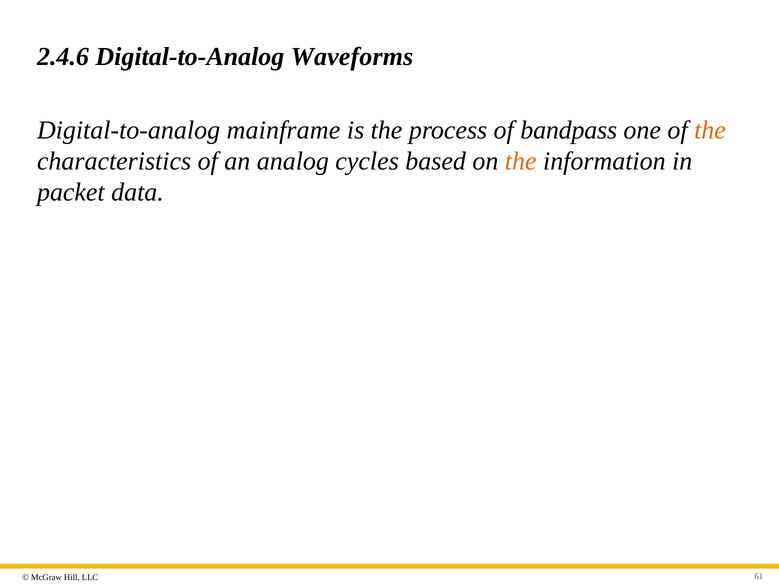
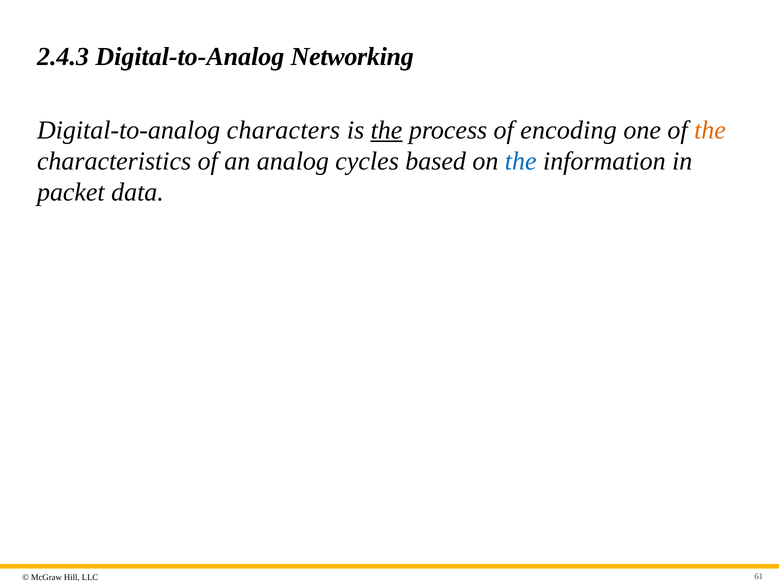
2.4.6: 2.4.6 -> 2.4.3 (63, 57)
Waveforms: Waveforms -> Networking (352, 57)
mainframe: mainframe -> characters (283, 130)
the underline: none -> present (386, 130)
bandpass: bandpass -> encoding (569, 130)
the colour: orange -> blue (521, 161)
